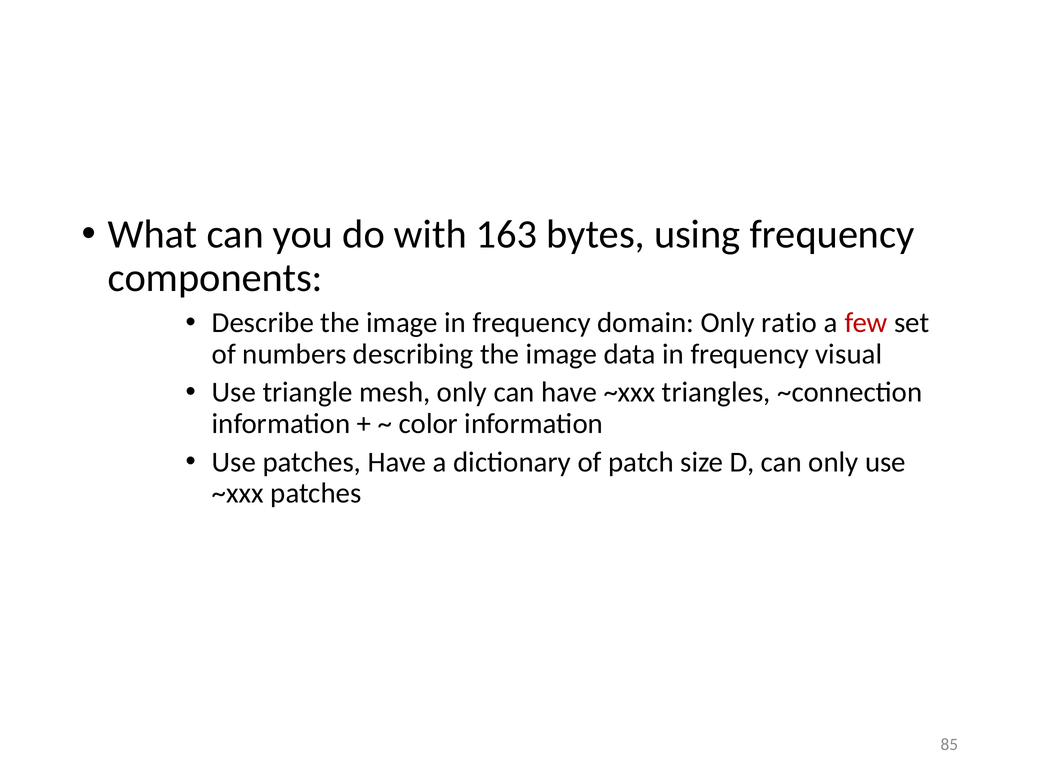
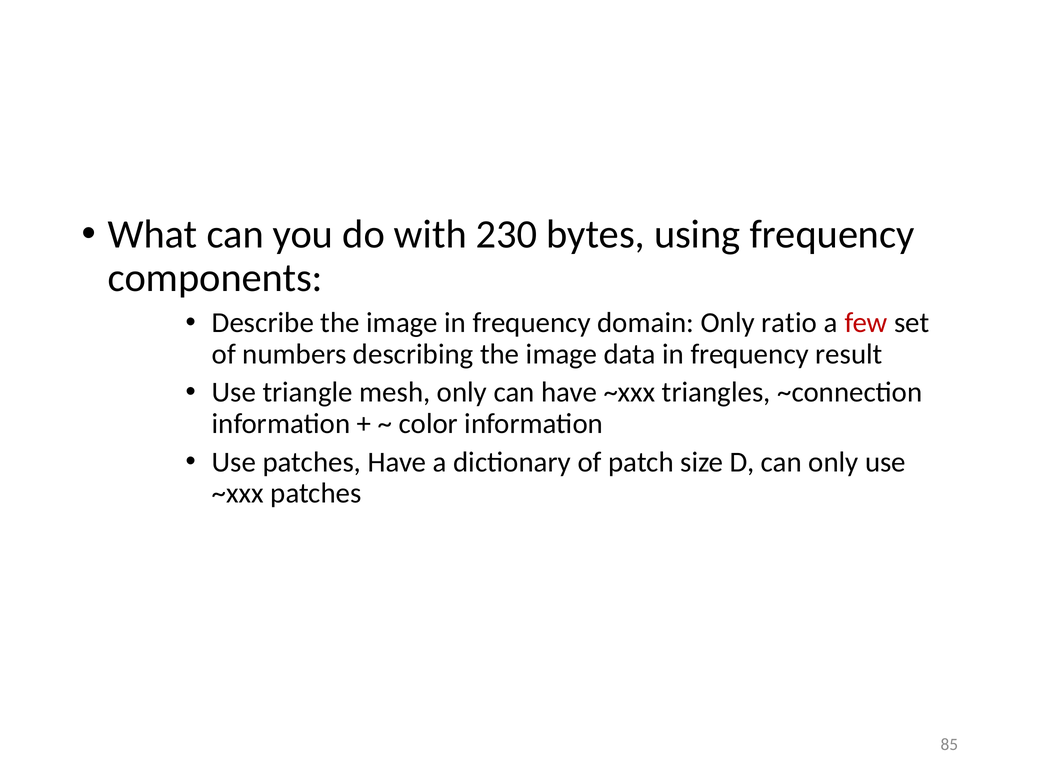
163: 163 -> 230 (507, 234)
visual: visual -> result (849, 354)
